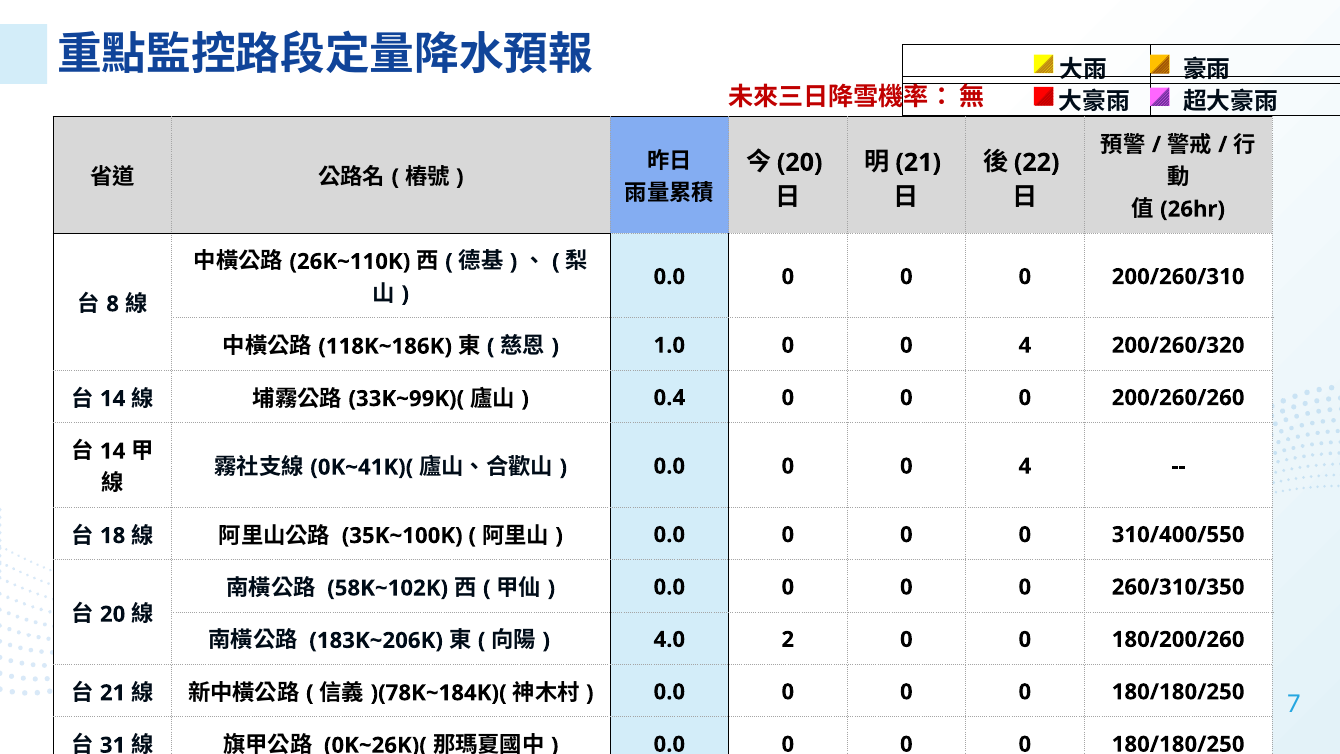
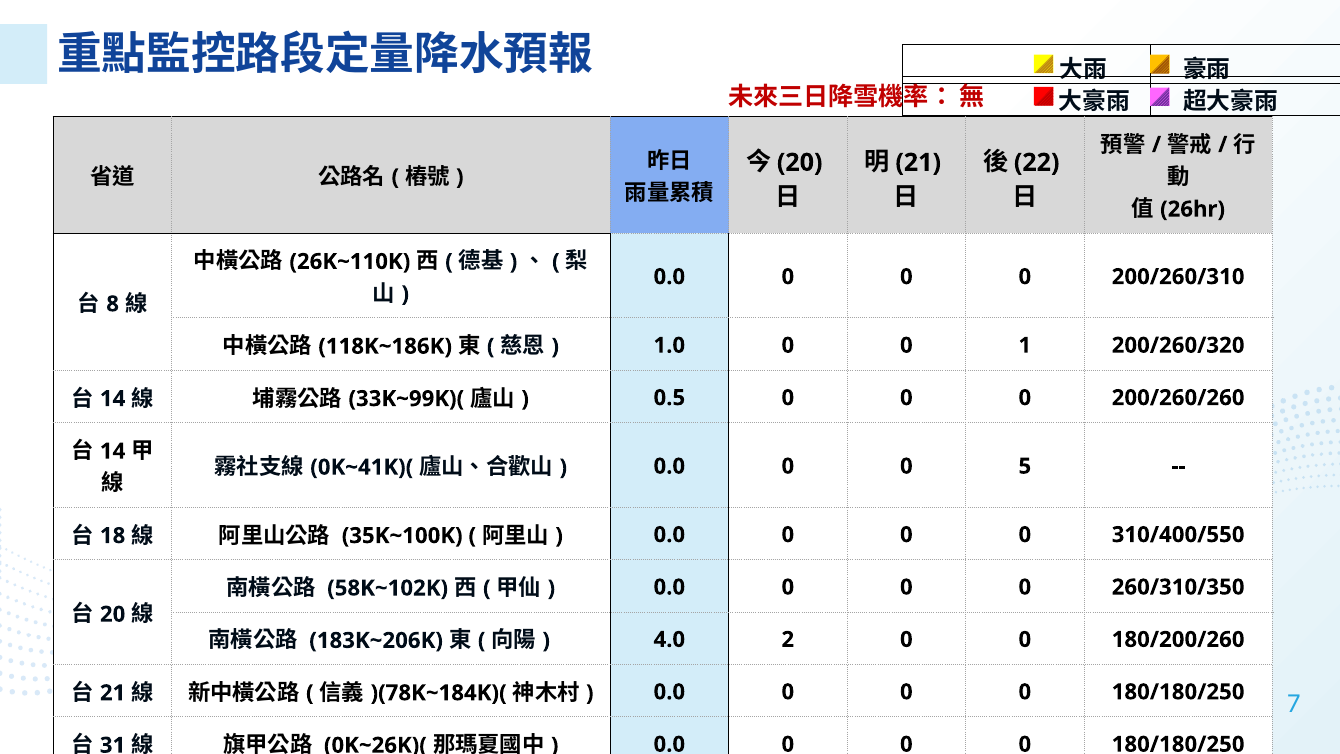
1.0 0 0 4: 4 -> 1 (1025, 345)
0.4: 0.4 -> 0.5 (669, 398)
0.0 0 0 4: 4 -> 5 (1025, 466)
